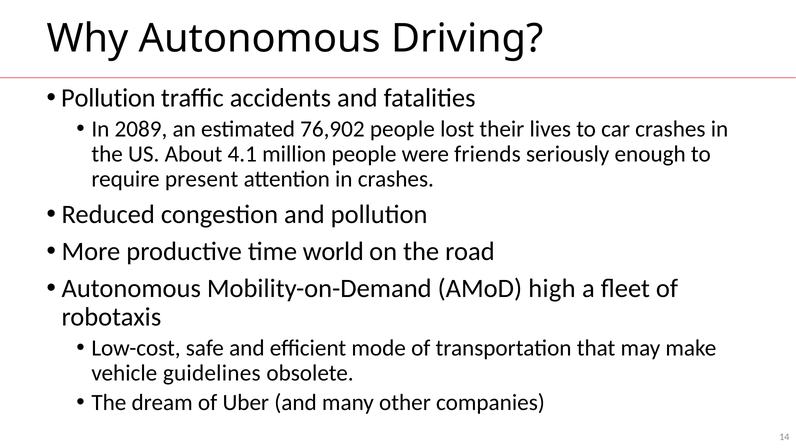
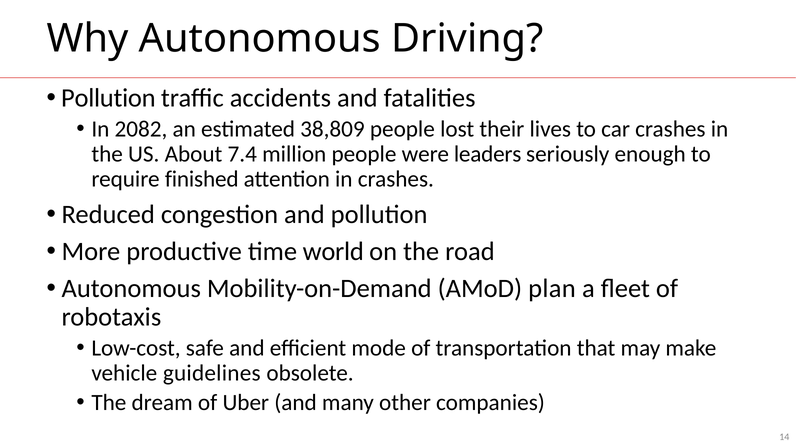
2089: 2089 -> 2082 (141, 129)
76,902: 76,902 -> 38,809 (332, 129)
4.1: 4.1 -> 7.4 (242, 154)
friends: friends -> leaders (488, 154)
present: present -> finished (202, 179)
high: high -> plan (552, 288)
